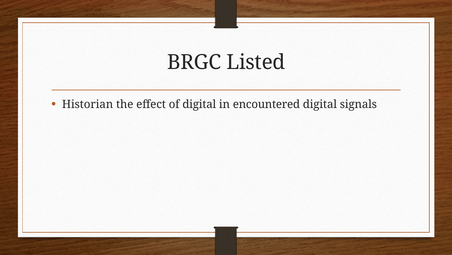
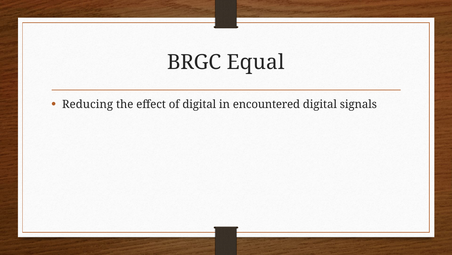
Listed: Listed -> Equal (256, 62)
Historian: Historian -> Reducing (88, 104)
